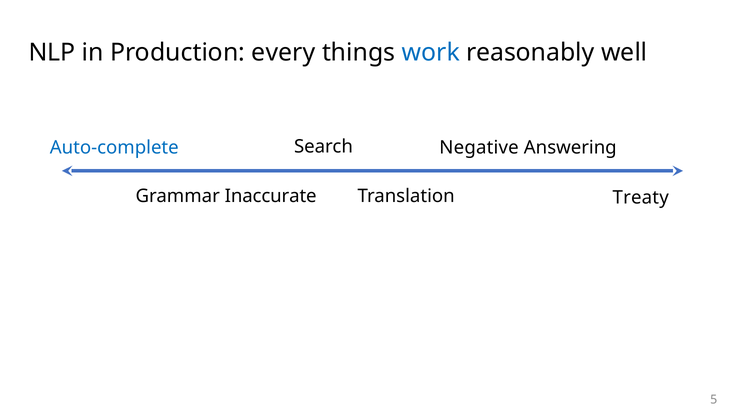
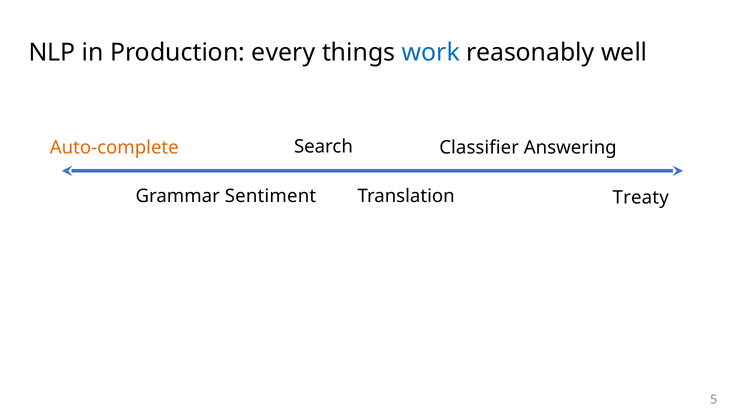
Auto-complete colour: blue -> orange (114, 148)
Negative: Negative -> Classifier (479, 148)
Inaccurate: Inaccurate -> Sentiment (270, 196)
